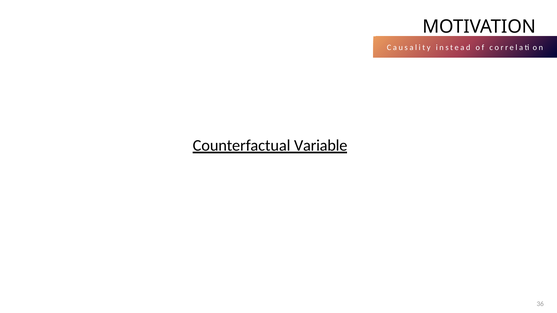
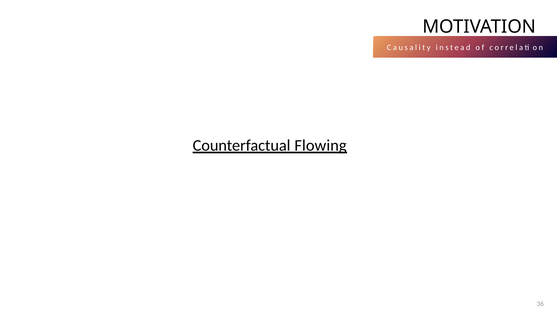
Variable: Variable -> Flowing (321, 146)
